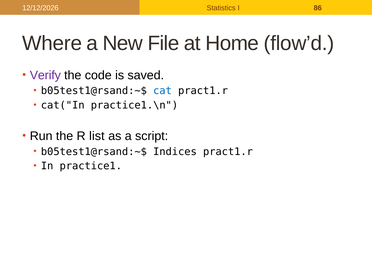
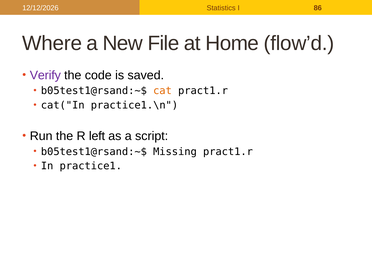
cat colour: blue -> orange (162, 91)
list: list -> left (97, 136)
Indices: Indices -> Missing (175, 152)
